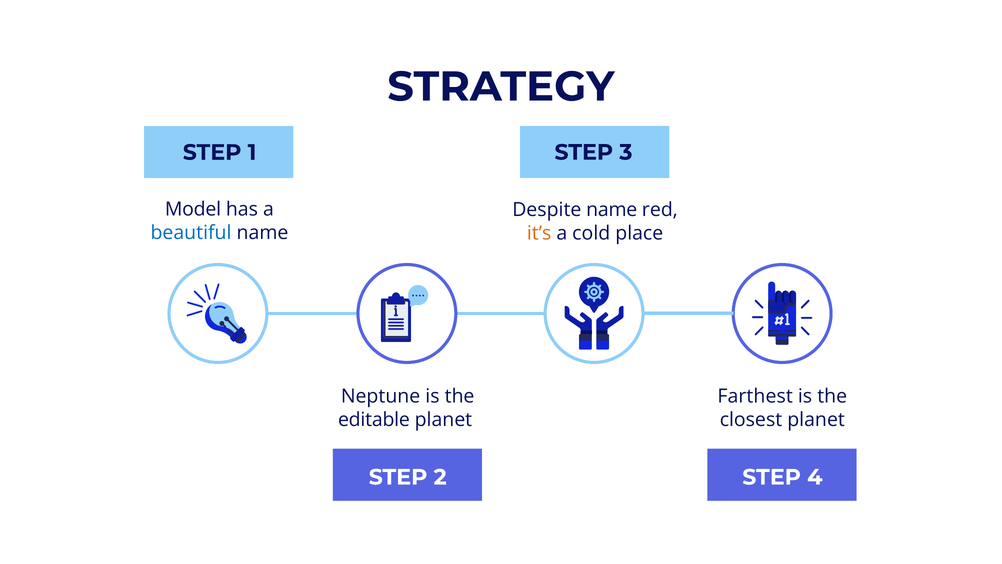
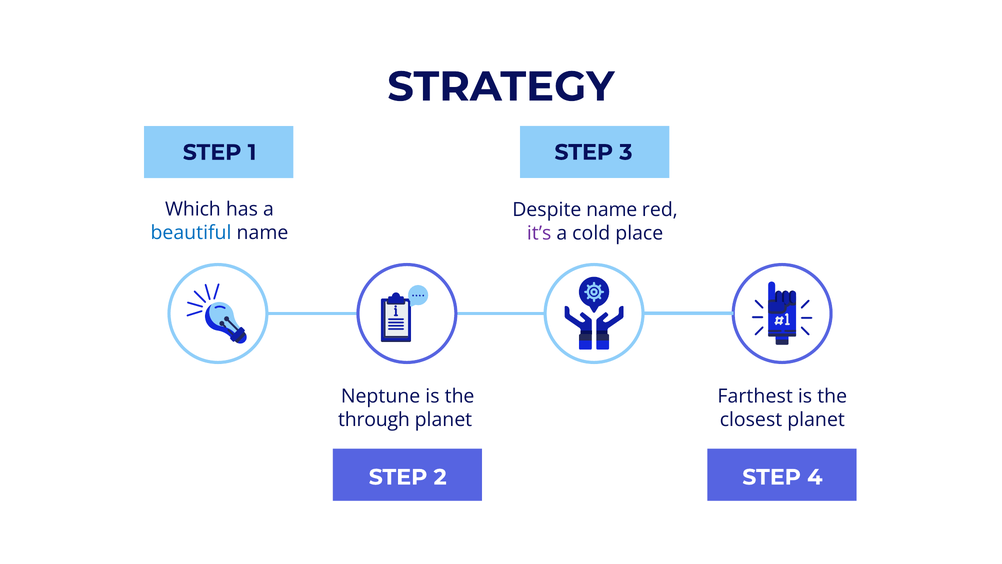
Model: Model -> Which (193, 209)
it’s colour: orange -> purple (539, 233)
editable: editable -> through (374, 419)
